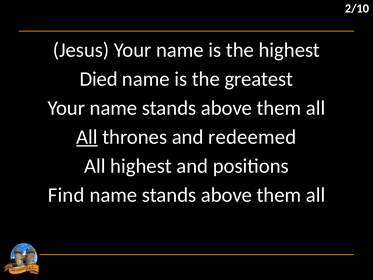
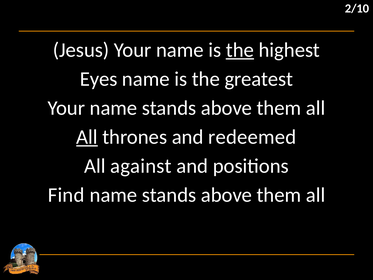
the underline: none -> present (240, 50)
Died: Died -> Eyes (99, 79)
All highest: highest -> against (141, 166)
